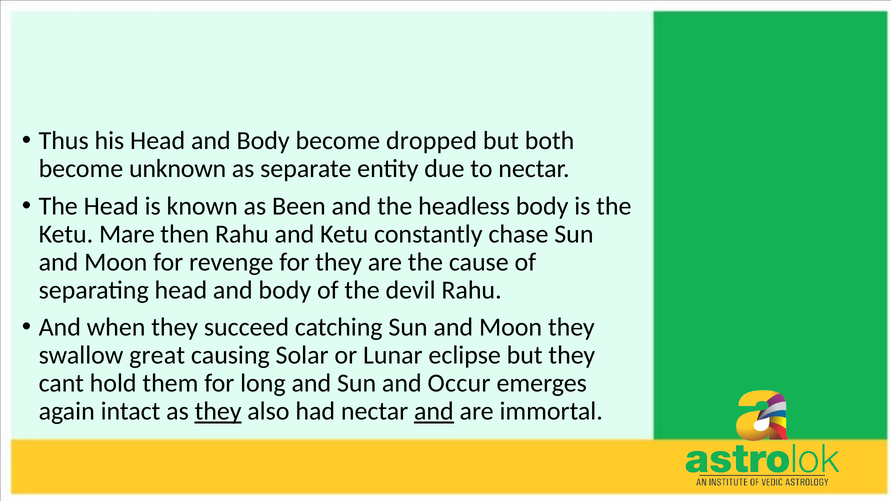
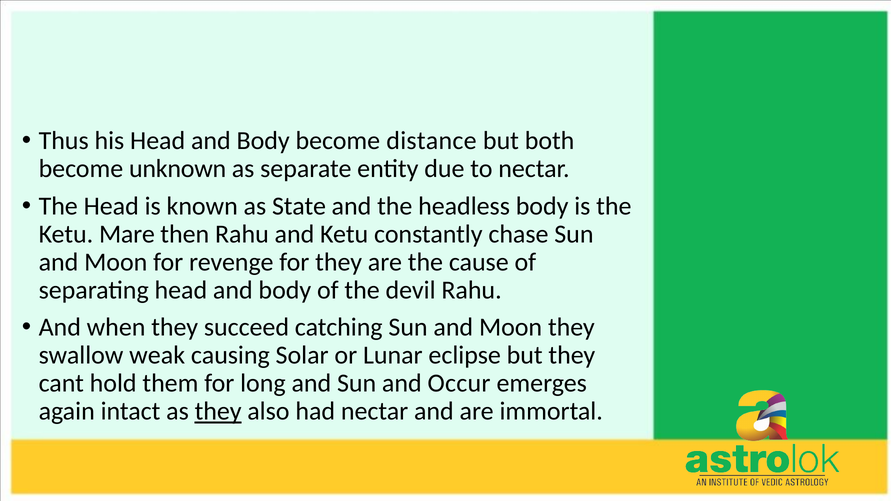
dropped: dropped -> distance (431, 141)
Been: Been -> State (299, 206)
great: great -> weak (157, 355)
and underline: present -> none (434, 411)
